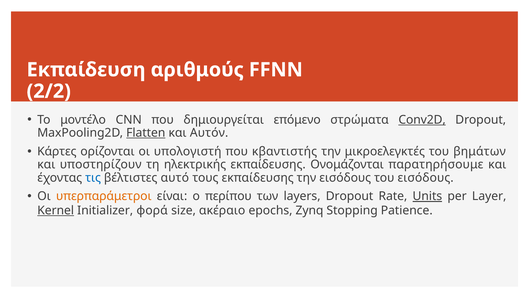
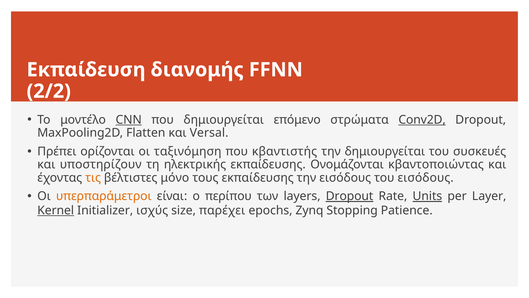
αριθμούς: αριθμούς -> διανομής (197, 70)
CNN underline: none -> present (129, 120)
Flatten underline: present -> none (146, 133)
Αυτόν: Αυτόν -> Versal (209, 133)
Κάρτες: Κάρτες -> Πρέπει (57, 151)
υπολογιστή: υπολογιστή -> ταξινόμηση (188, 151)
την μικροελεγκτές: μικροελεγκτές -> δημιουργείται (385, 151)
βημάτων: βημάτων -> συσκευές (480, 151)
παρατηρήσουμε: παρατηρήσουμε -> κβαντοποιώντας (436, 164)
τις colour: blue -> orange (93, 177)
αυτό: αυτό -> μόνο (175, 177)
Dropout underline: none -> present (350, 196)
φορά: φορά -> ισχύς (152, 210)
ακέραιο: ακέραιο -> παρέχει (222, 210)
